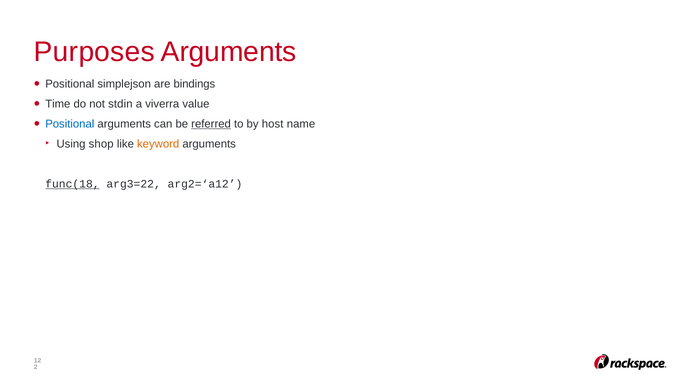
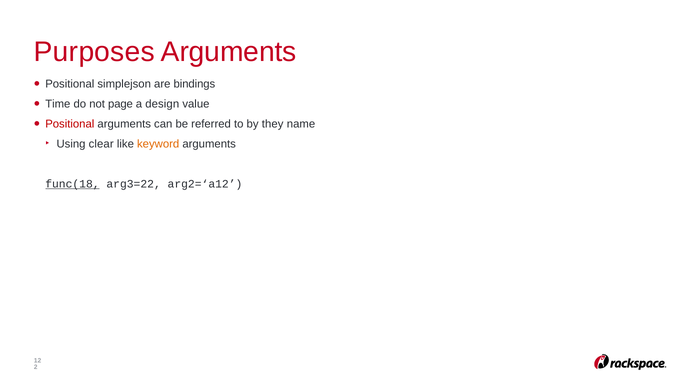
stdin: stdin -> page (120, 104)
viverra: viverra -> design (162, 104)
Positional colour: blue -> red (70, 124)
referred underline: present -> none (211, 124)
host: host -> they (273, 124)
shop: shop -> clear (101, 144)
